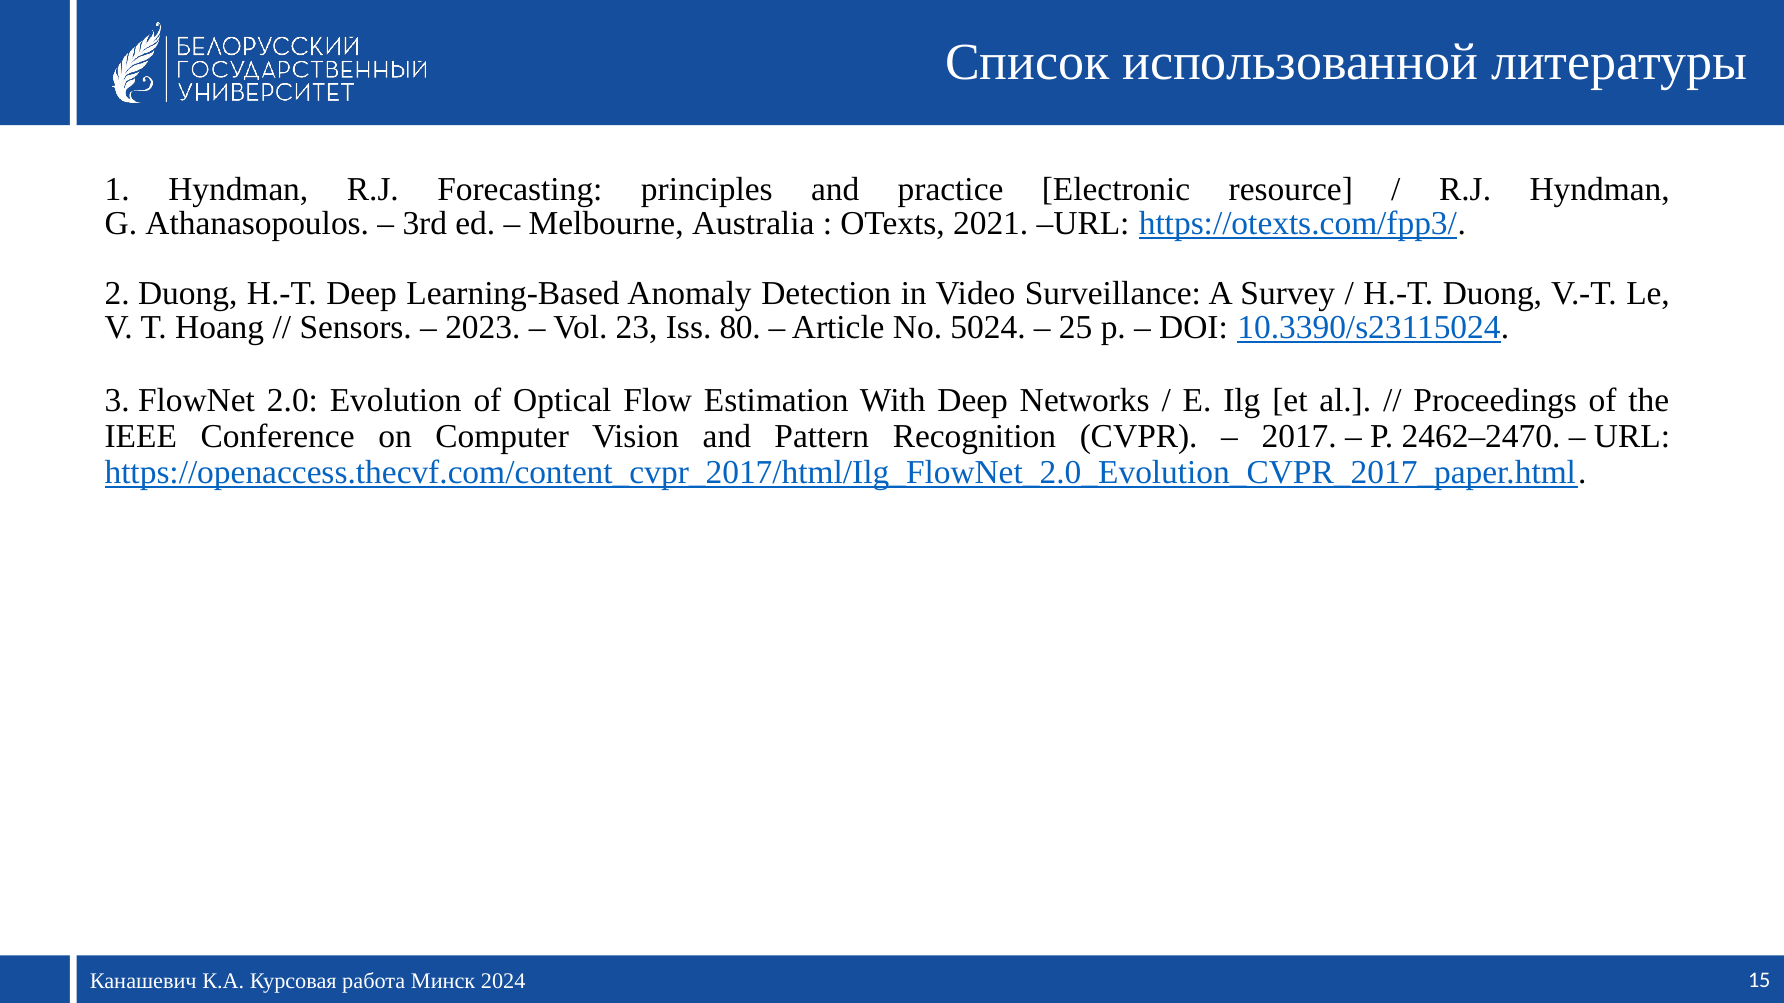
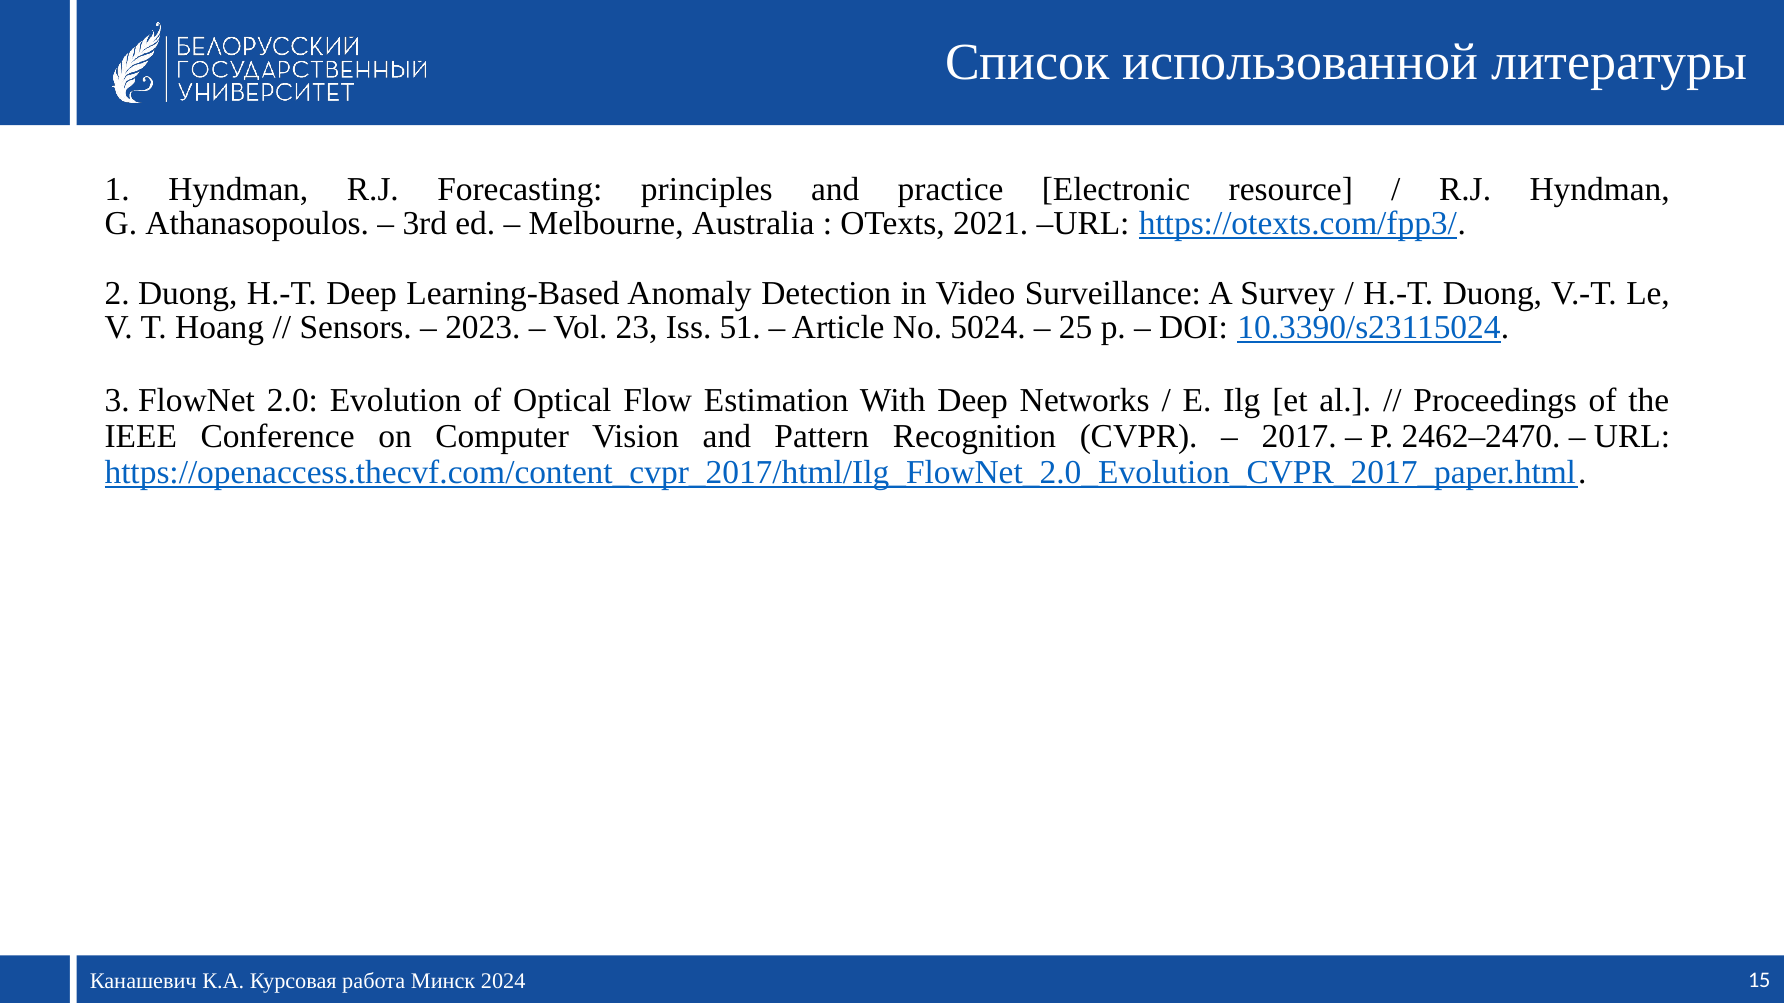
80: 80 -> 51 (740, 328)
